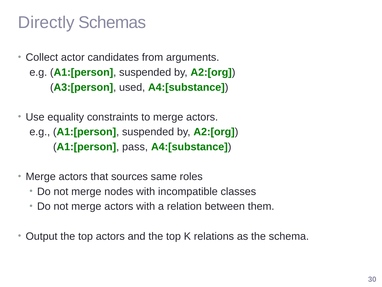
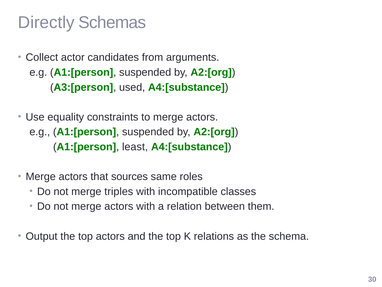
pass: pass -> least (135, 147)
nodes: nodes -> triples (119, 191)
